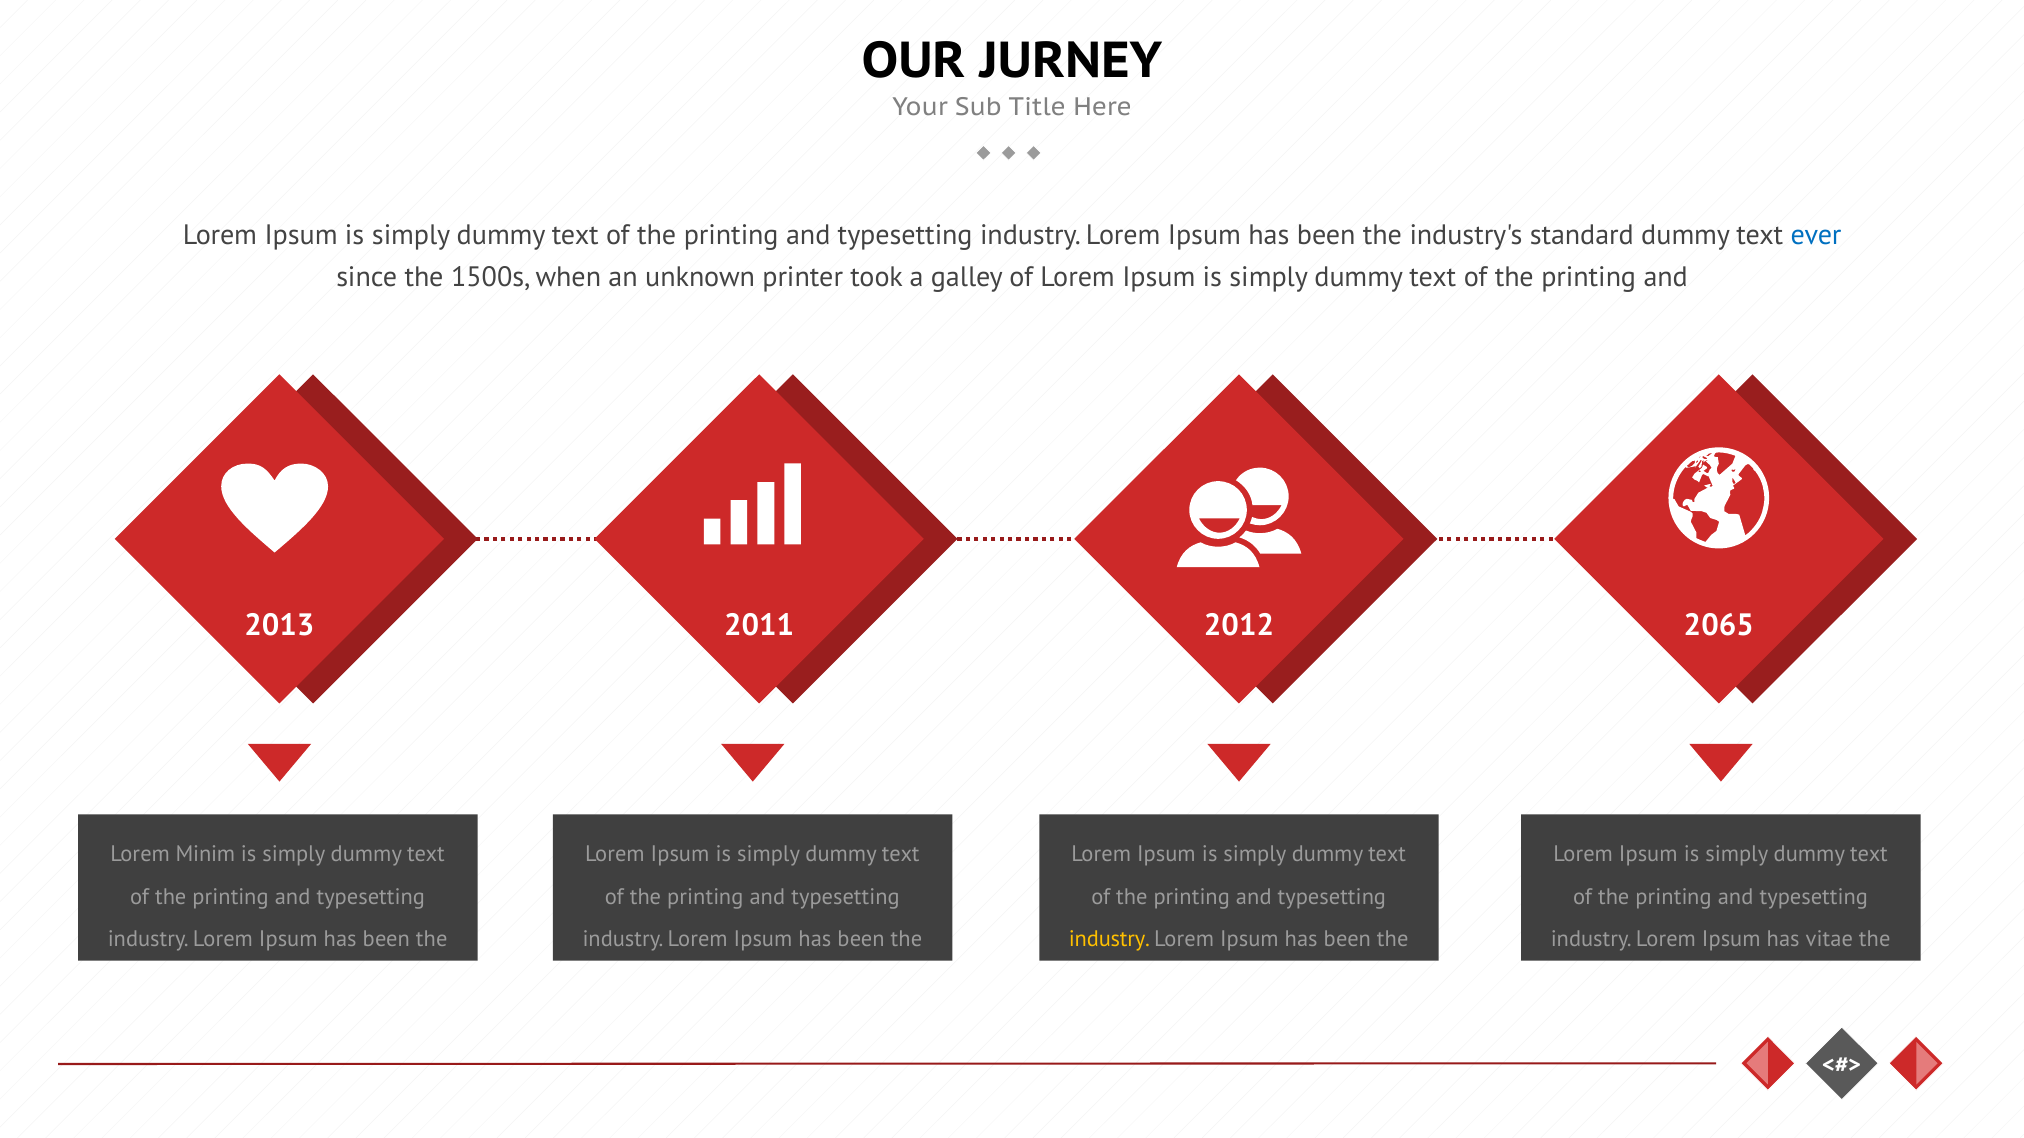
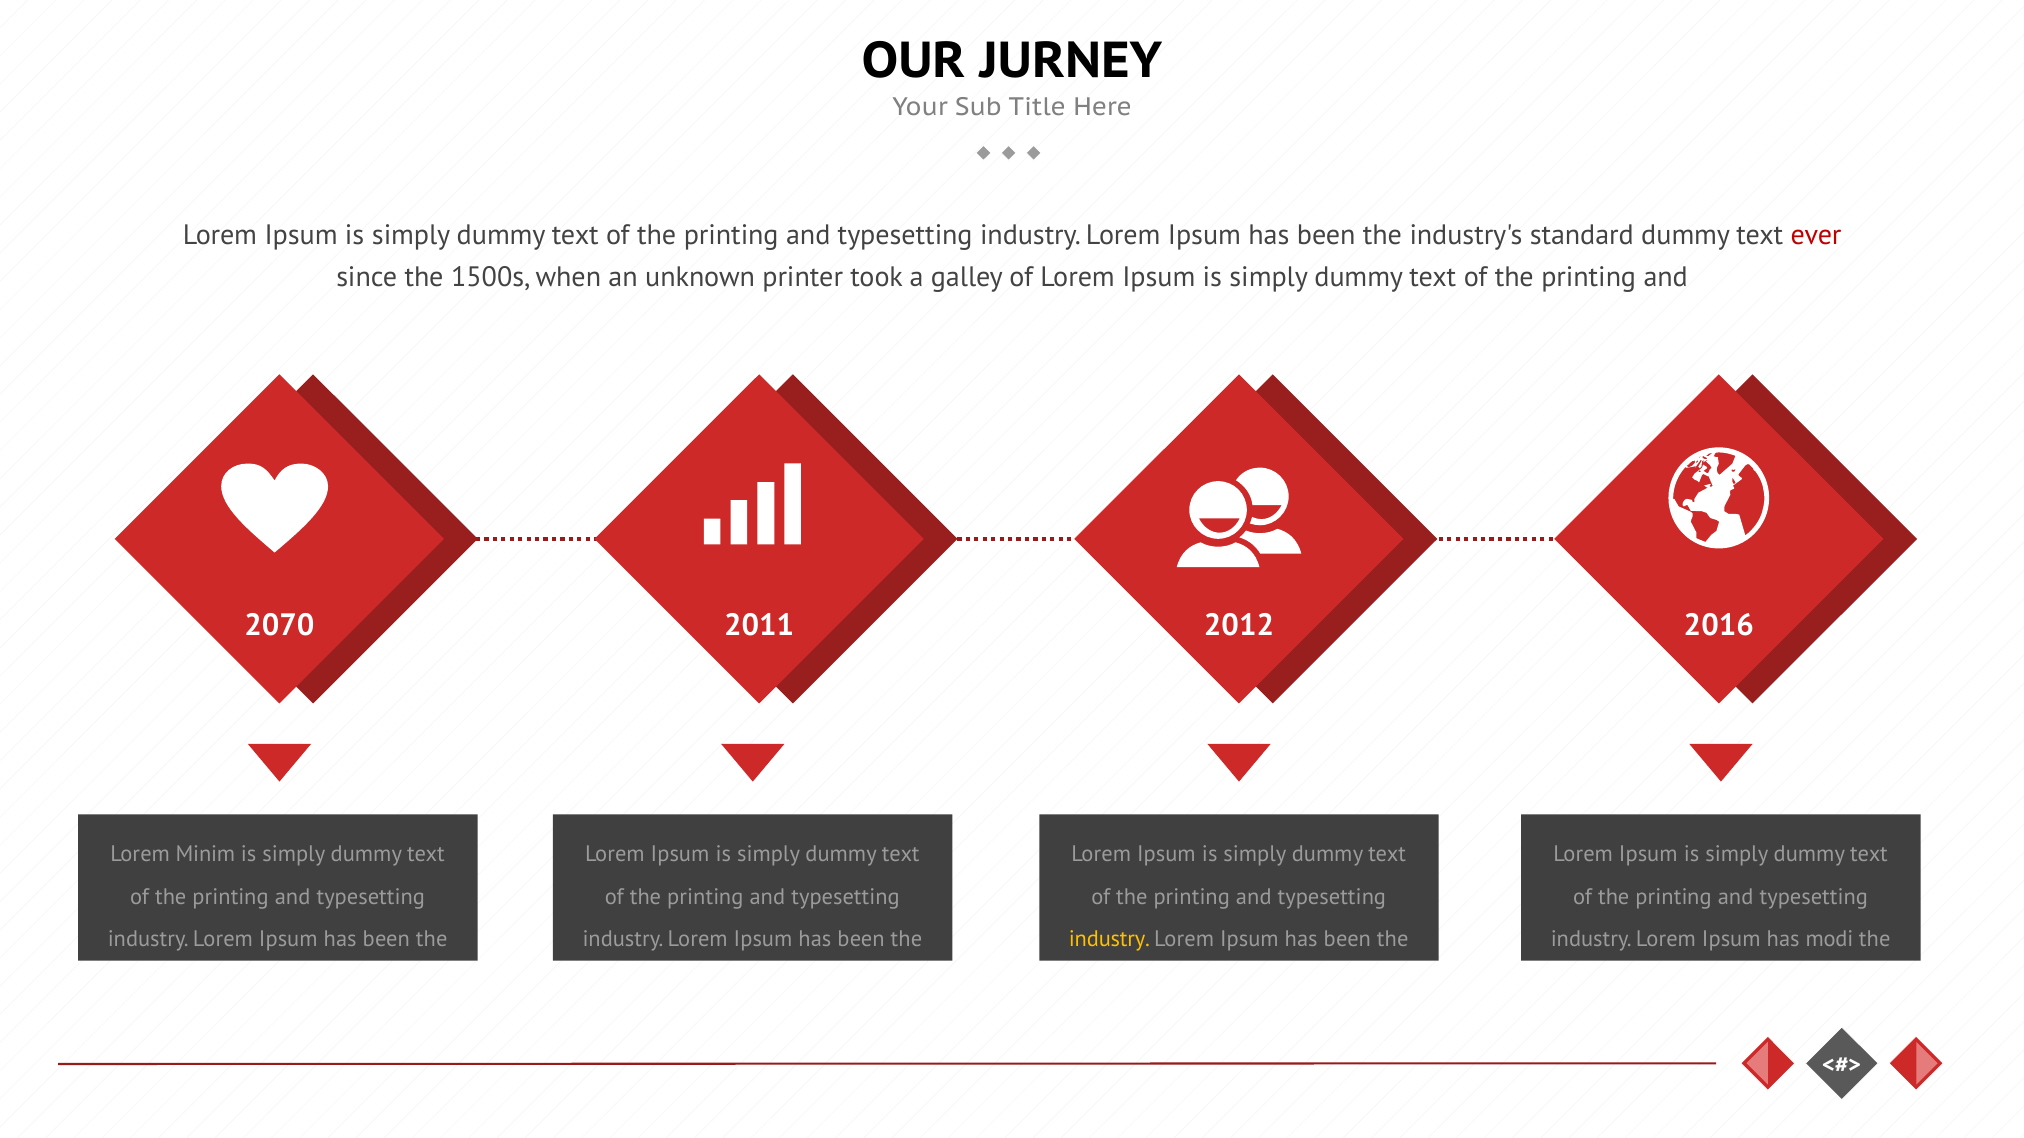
ever colour: blue -> red (1816, 235)
2013: 2013 -> 2070 (279, 625)
2065: 2065 -> 2016 (1719, 625)
vitae: vitae -> modi (1829, 939)
